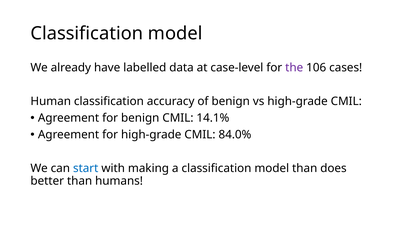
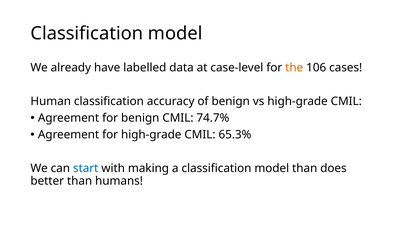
the colour: purple -> orange (294, 68)
14.1%: 14.1% -> 74.7% (213, 118)
84.0%: 84.0% -> 65.3% (235, 135)
